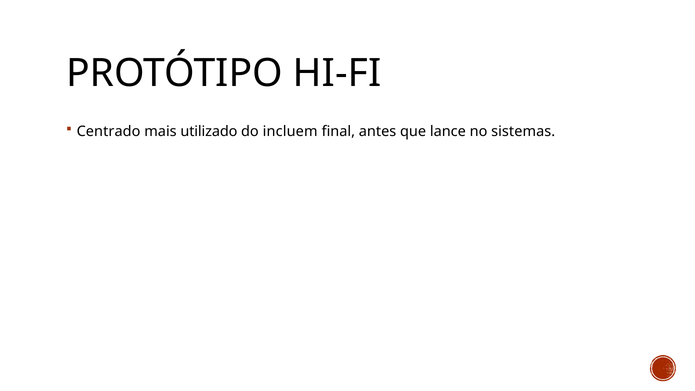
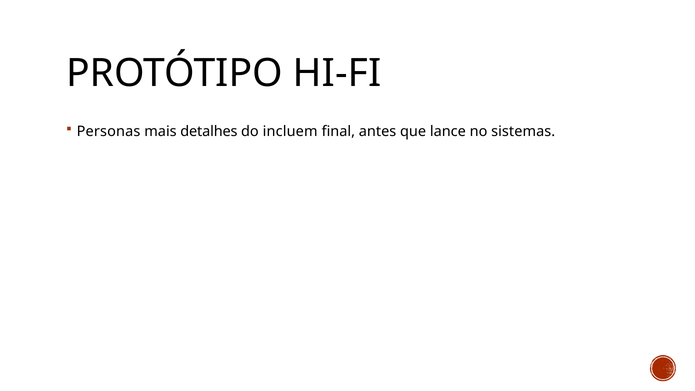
Centrado: Centrado -> Personas (109, 131)
utilizado: utilizado -> detalhes (209, 131)
